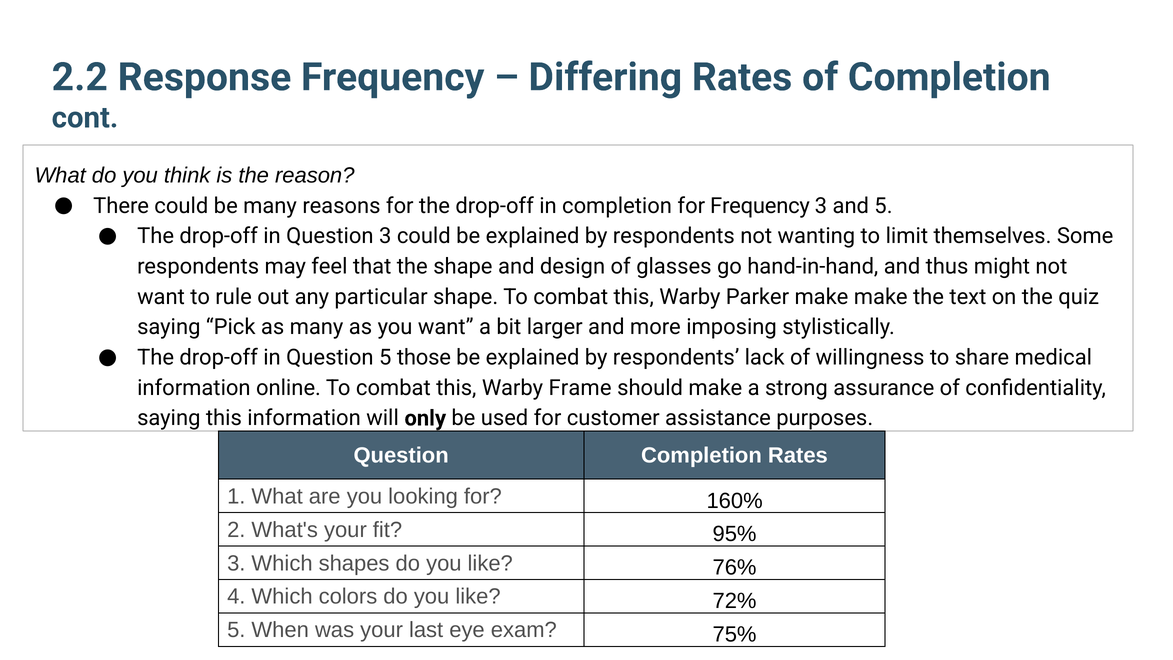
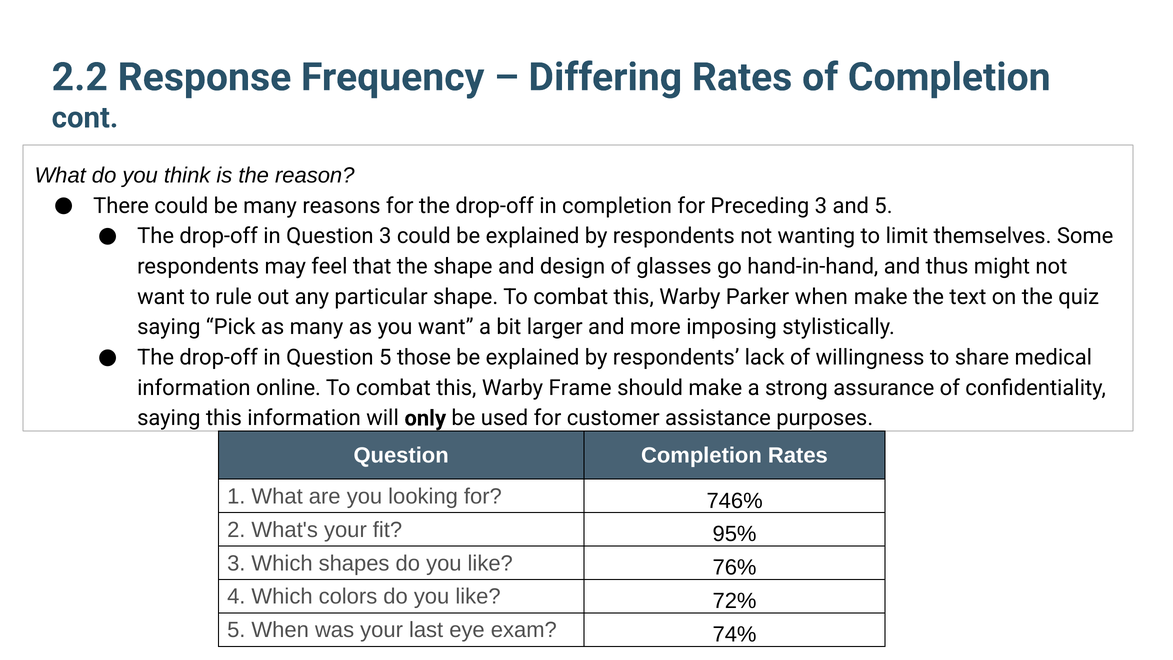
for Frequency: Frequency -> Preceding (760, 206)
Parker make: make -> when (821, 297)
160%: 160% -> 746% (735, 501)
75%: 75% -> 74% (735, 634)
